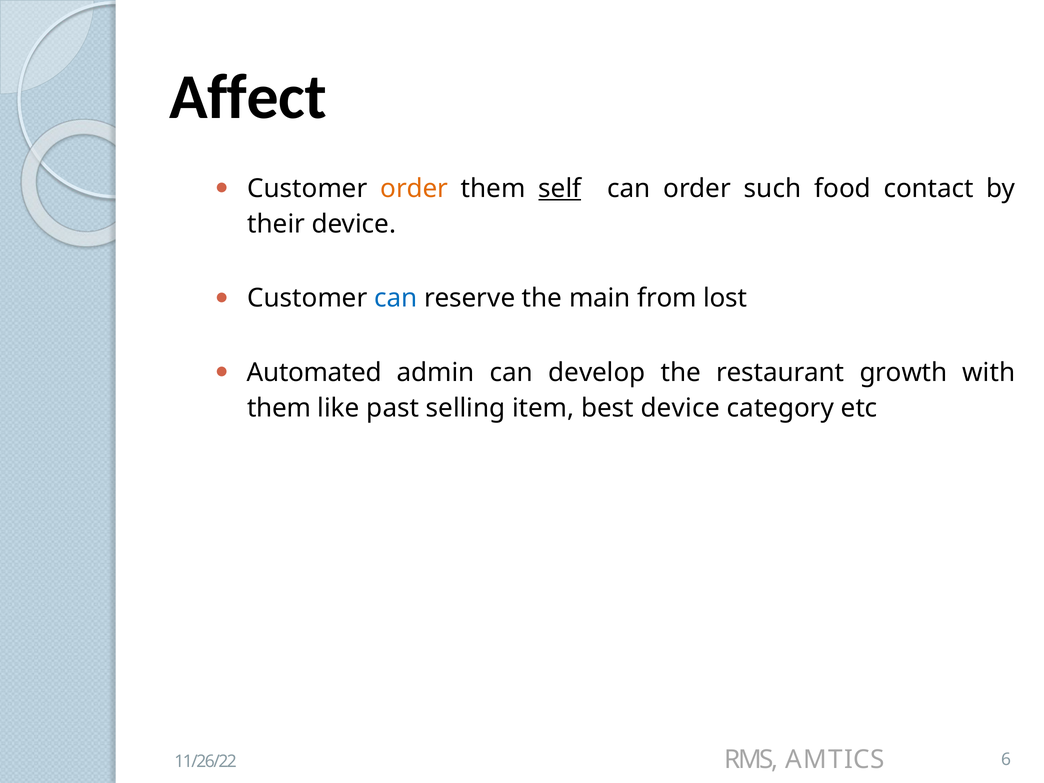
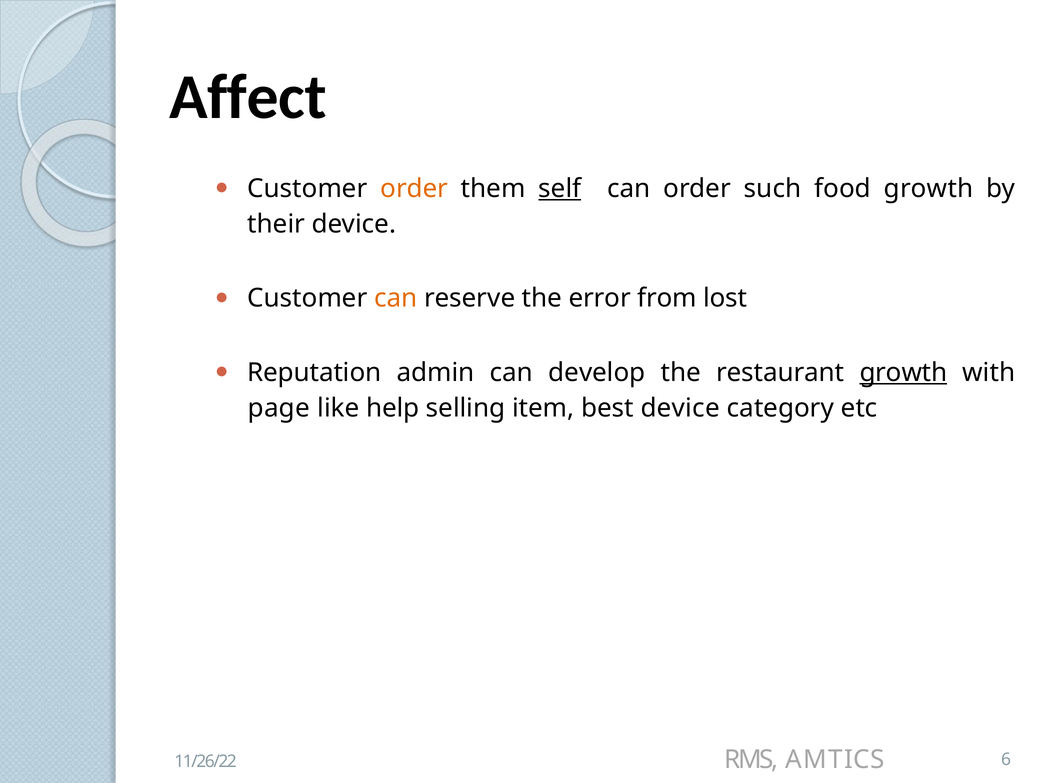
food contact: contact -> growth (929, 189)
can colour: blue -> orange (396, 298)
main: main -> error (600, 298)
Automated: Automated -> Reputation (314, 372)
growth underline: none -> present (903, 372)
them: them -> page (279, 408)
past: past -> help (393, 408)
